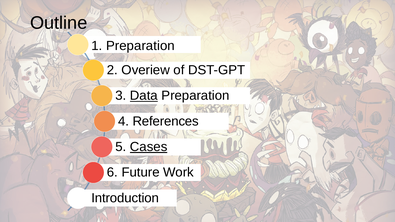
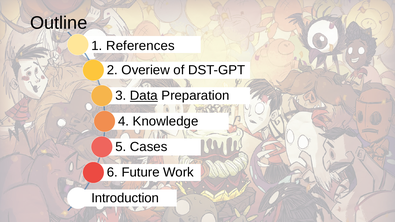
1 Preparation: Preparation -> References (140, 46)
References: References -> Knowledge (166, 121)
Cases underline: present -> none (149, 147)
